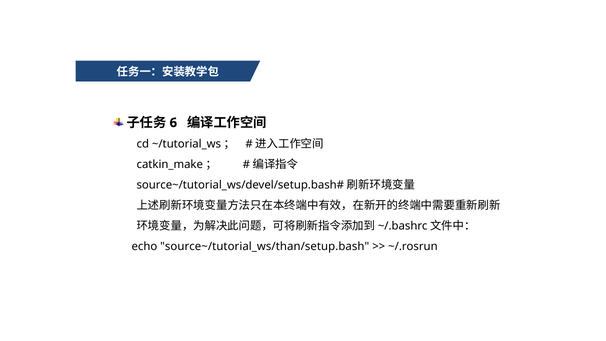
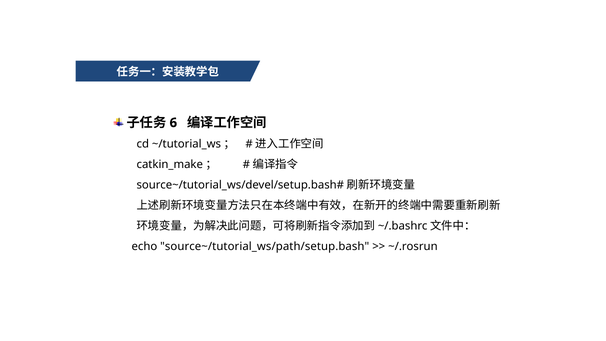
source~/tutorial_ws/than/setup.bash: source~/tutorial_ws/than/setup.bash -> source~/tutorial_ws/path/setup.bash (265, 246)
